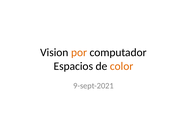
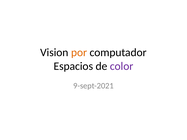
color colour: orange -> purple (122, 66)
